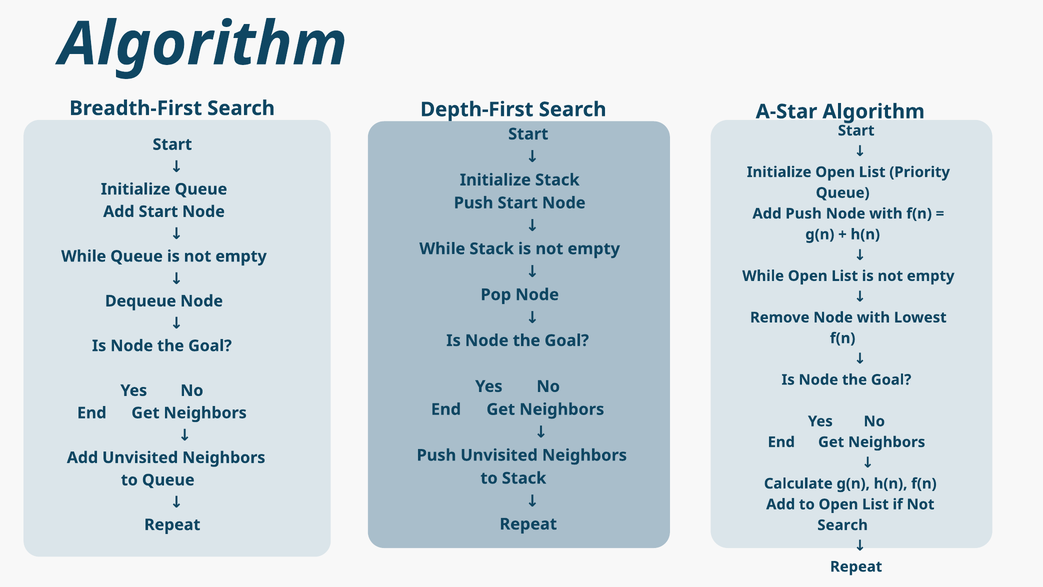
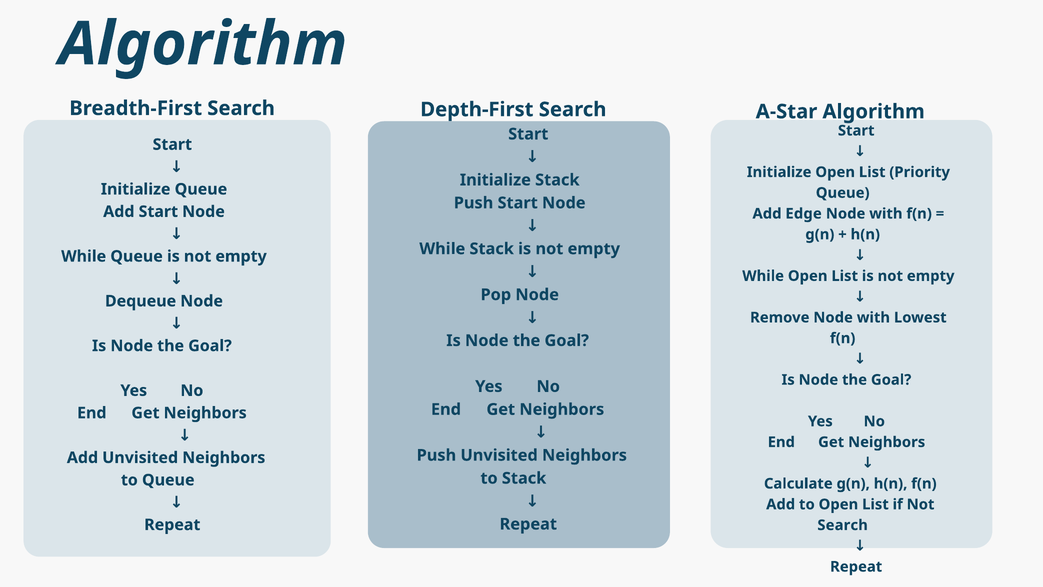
Add Push: Push -> Edge (804, 214)
